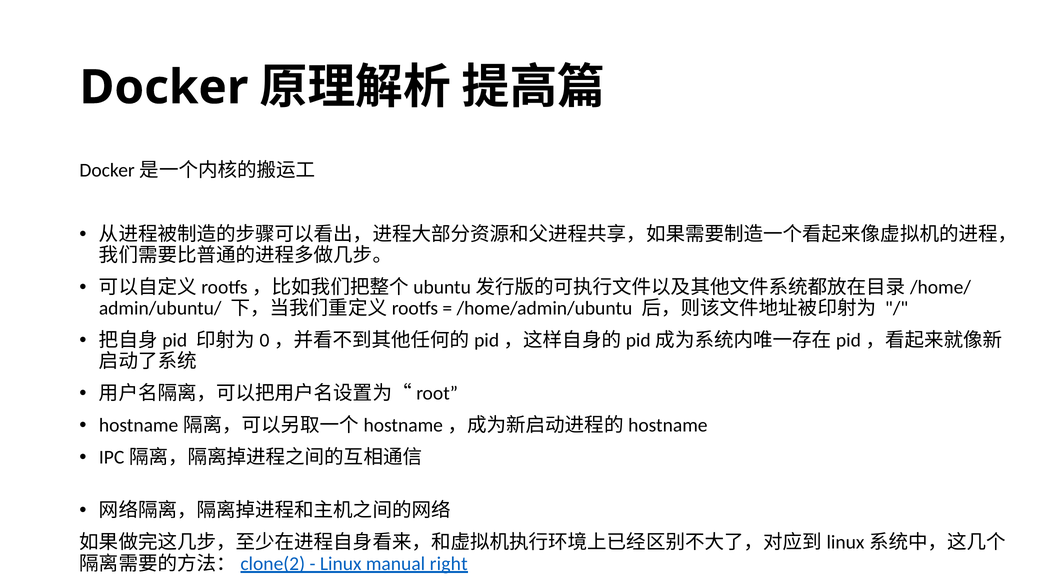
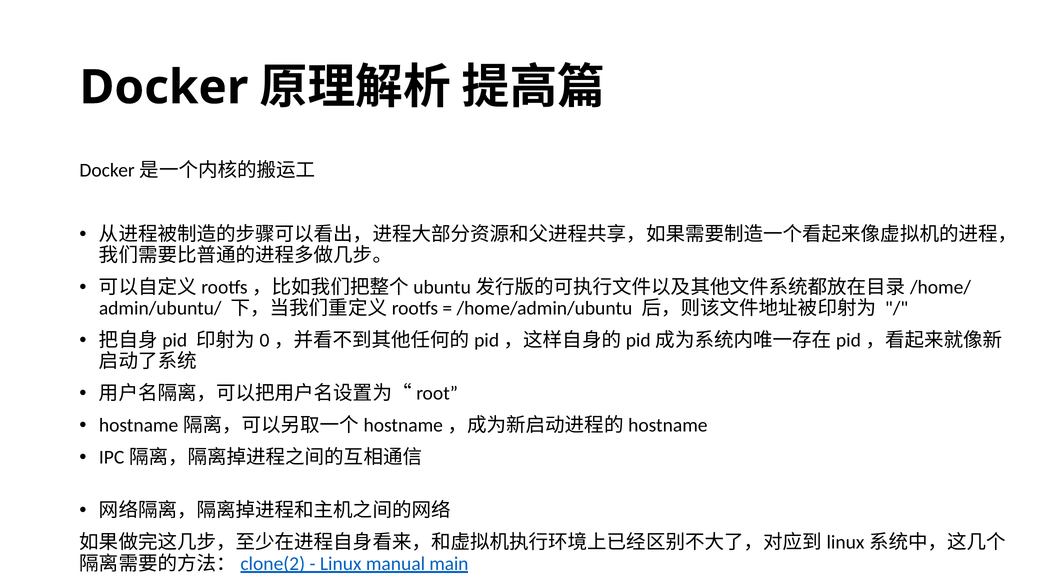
right: right -> main (449, 564)
